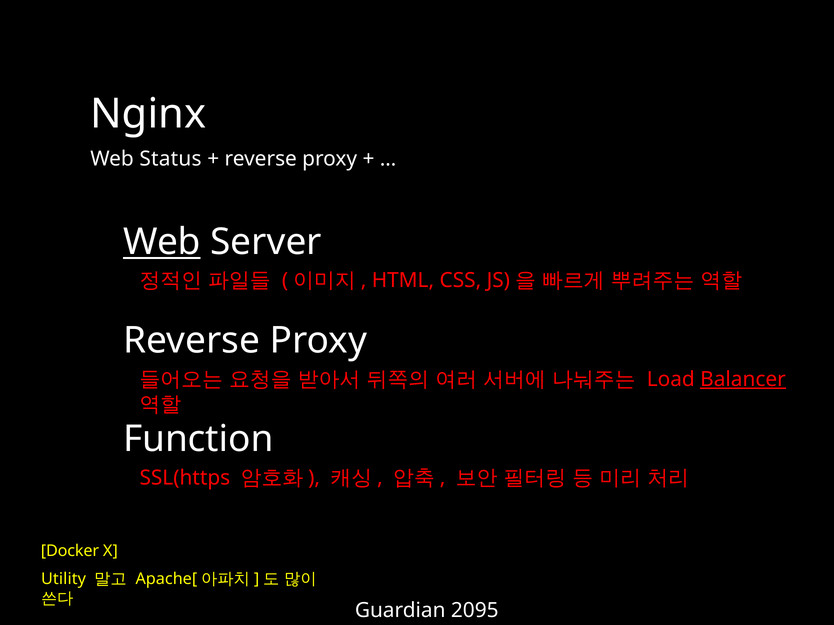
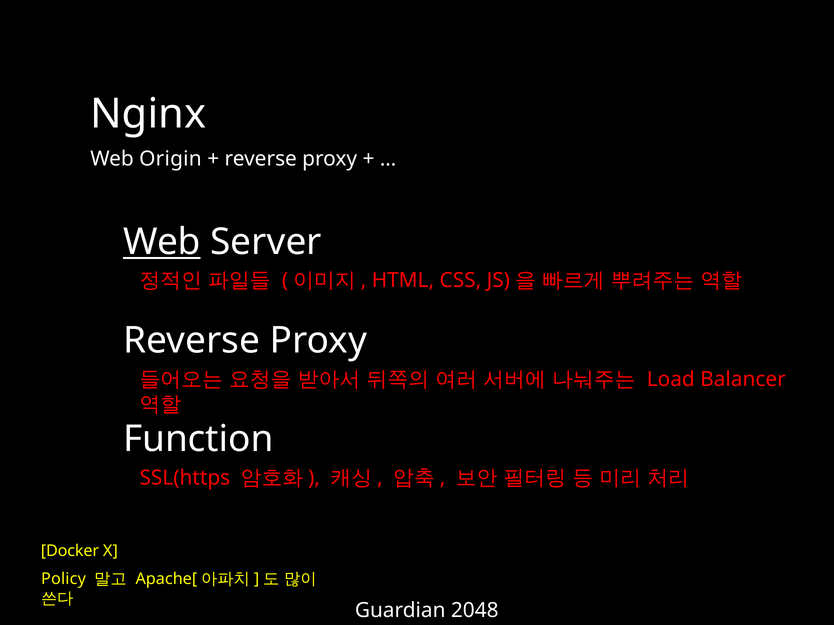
Status: Status -> Origin (170, 159)
Balancer underline: present -> none (743, 380)
Utility: Utility -> Policy (63, 580)
2095: 2095 -> 2048 (475, 611)
